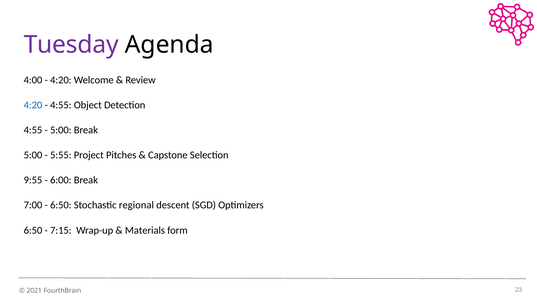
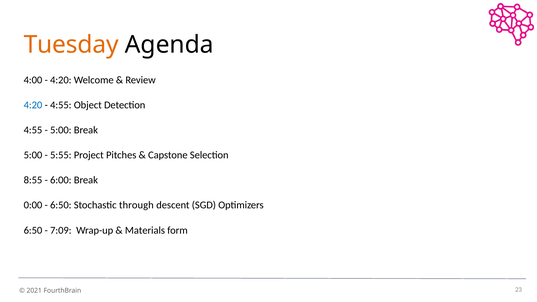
Tuesday colour: purple -> orange (71, 45)
9:55: 9:55 -> 8:55 (33, 180)
7:00: 7:00 -> 0:00 (33, 205)
regional: regional -> through (136, 205)
7:15: 7:15 -> 7:09 (61, 230)
